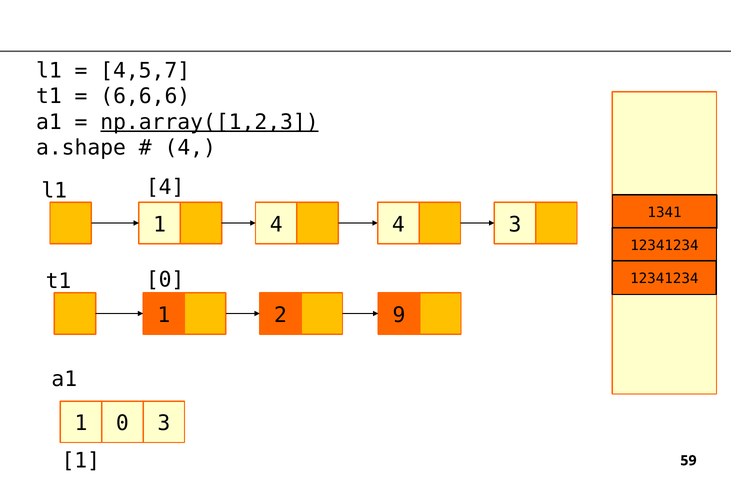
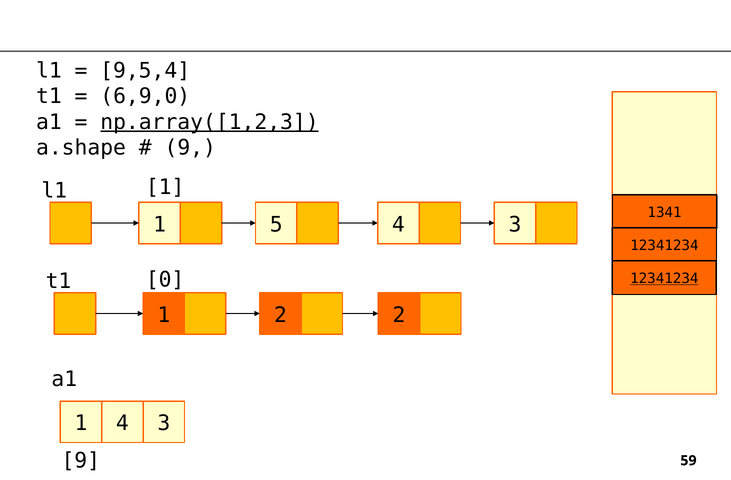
4,5,7: 4,5,7 -> 9,5,4 (145, 71)
6,6,6: 6,6,6 -> 6,9,0 (145, 96)
4: 4 -> 9 (190, 148)
4: 4 -> 1 (165, 188)
1 4: 4 -> 5 (276, 225)
12341234 underline: none -> present (664, 279)
2 9: 9 -> 2 (399, 315)
1 0: 0 -> 4 (122, 423)
1: 1 -> 9 (81, 461)
